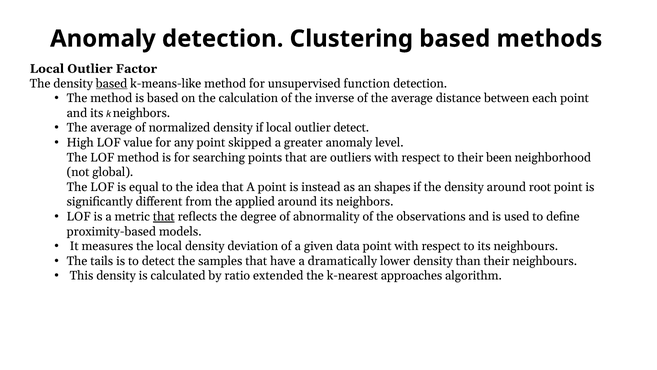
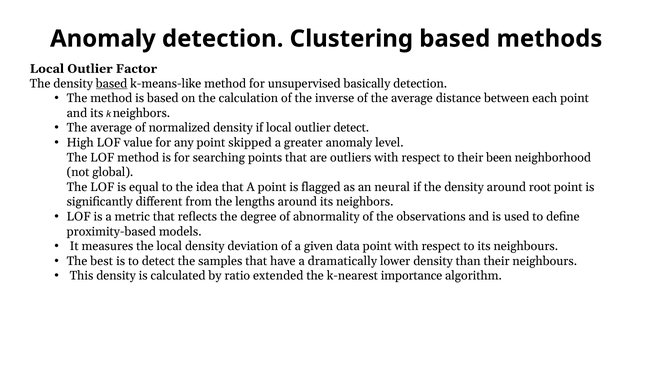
function: function -> basically (367, 83)
instead: instead -> flagged (321, 187)
shapes: shapes -> neural (392, 187)
applied: applied -> lengths (255, 202)
that underline: present -> none (164, 216)
tails: tails -> best (102, 261)
approaches: approaches -> importance (412, 276)
